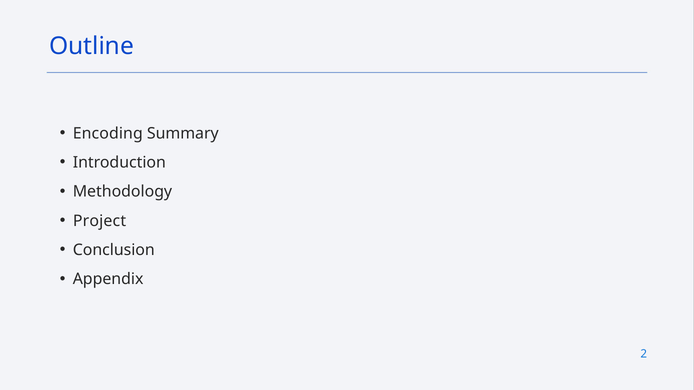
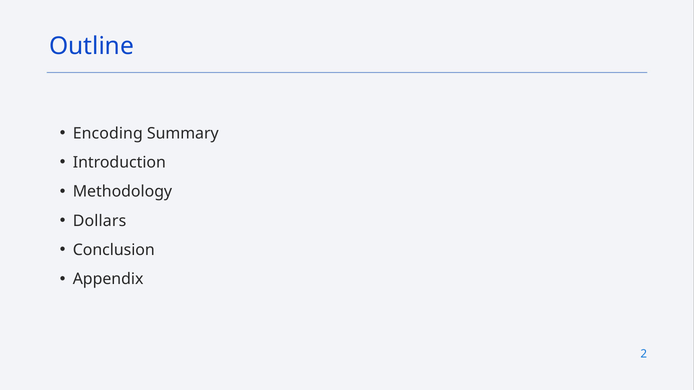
Project: Project -> Dollars (100, 221)
